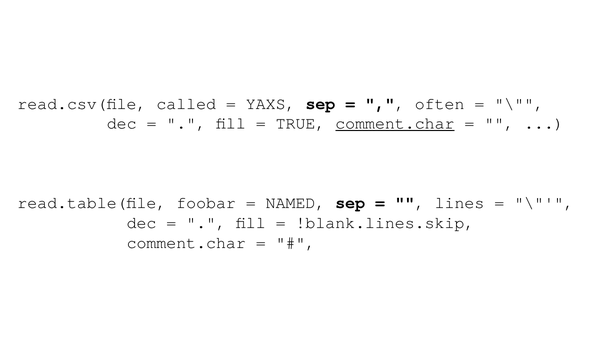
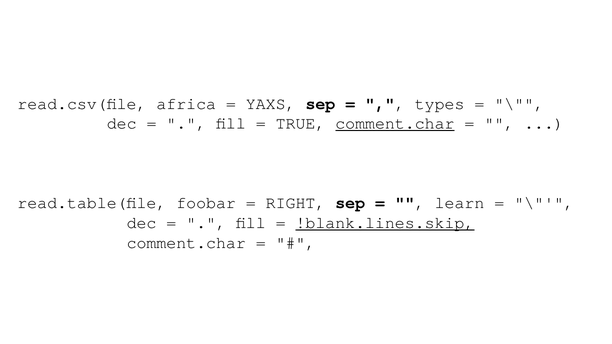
called: called -> africa (186, 104)
often: often -> types (440, 104)
NAMED: NAMED -> RIGHT (296, 203)
lines: lines -> learn (459, 203)
!blank.lines.skip underline: none -> present (385, 223)
